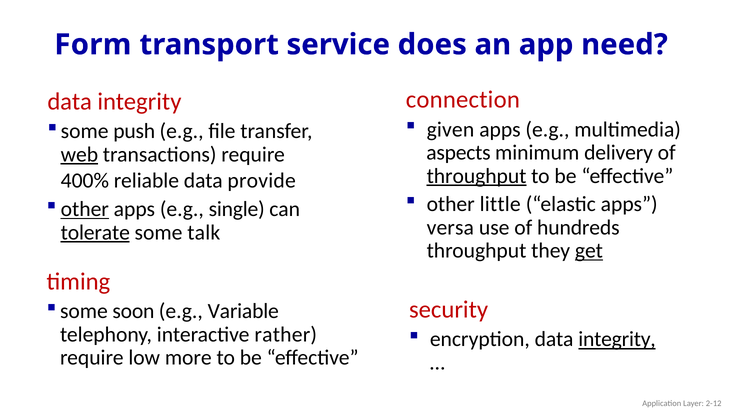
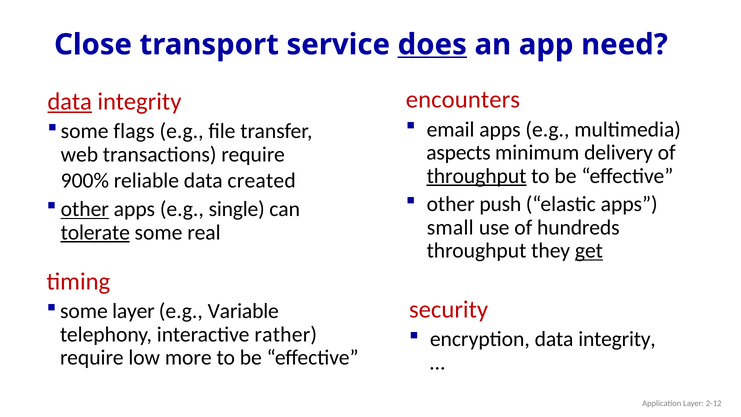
Form: Form -> Close (93, 45)
does underline: none -> present (432, 45)
connection: connection -> encounters (463, 100)
data underline: none -> present (70, 101)
given: given -> email (451, 129)
push: push -> flags (134, 131)
web underline: present -> none (79, 154)
400%: 400% -> 900% (85, 180)
provide: provide -> created (262, 180)
little: little -> push (500, 204)
versa: versa -> small (450, 227)
talk: talk -> real (204, 232)
some soon: soon -> layer (133, 311)
integrity underline: present -> none (617, 339)
